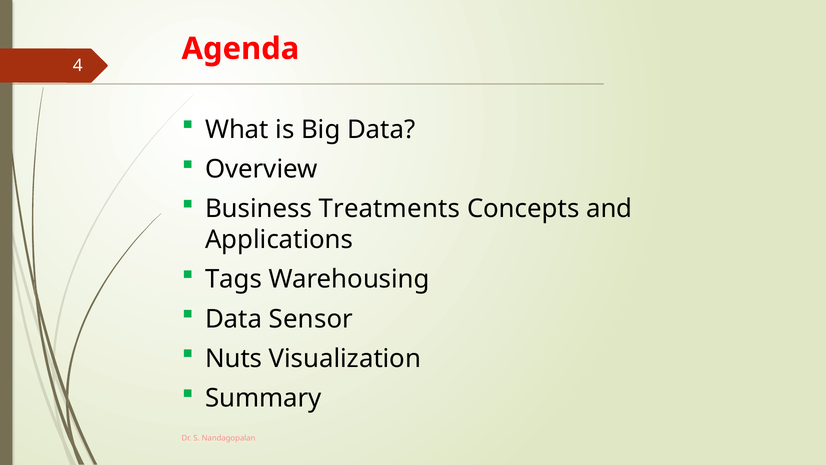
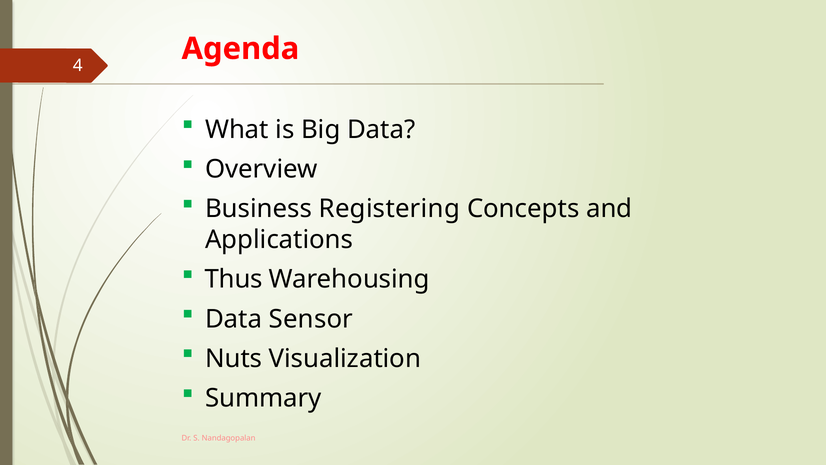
Treatments: Treatments -> Registering (389, 209)
Tags: Tags -> Thus (234, 279)
